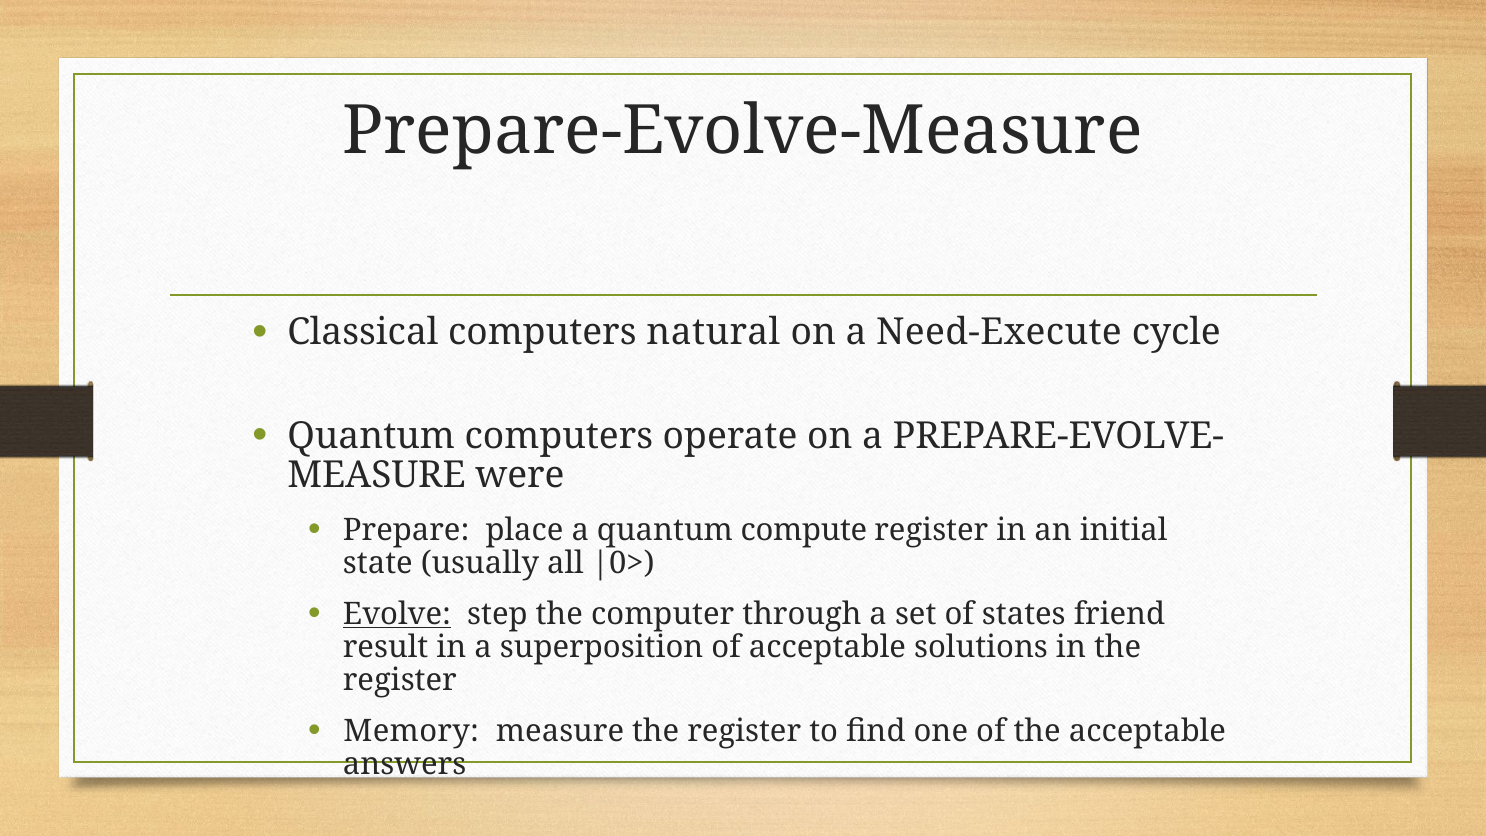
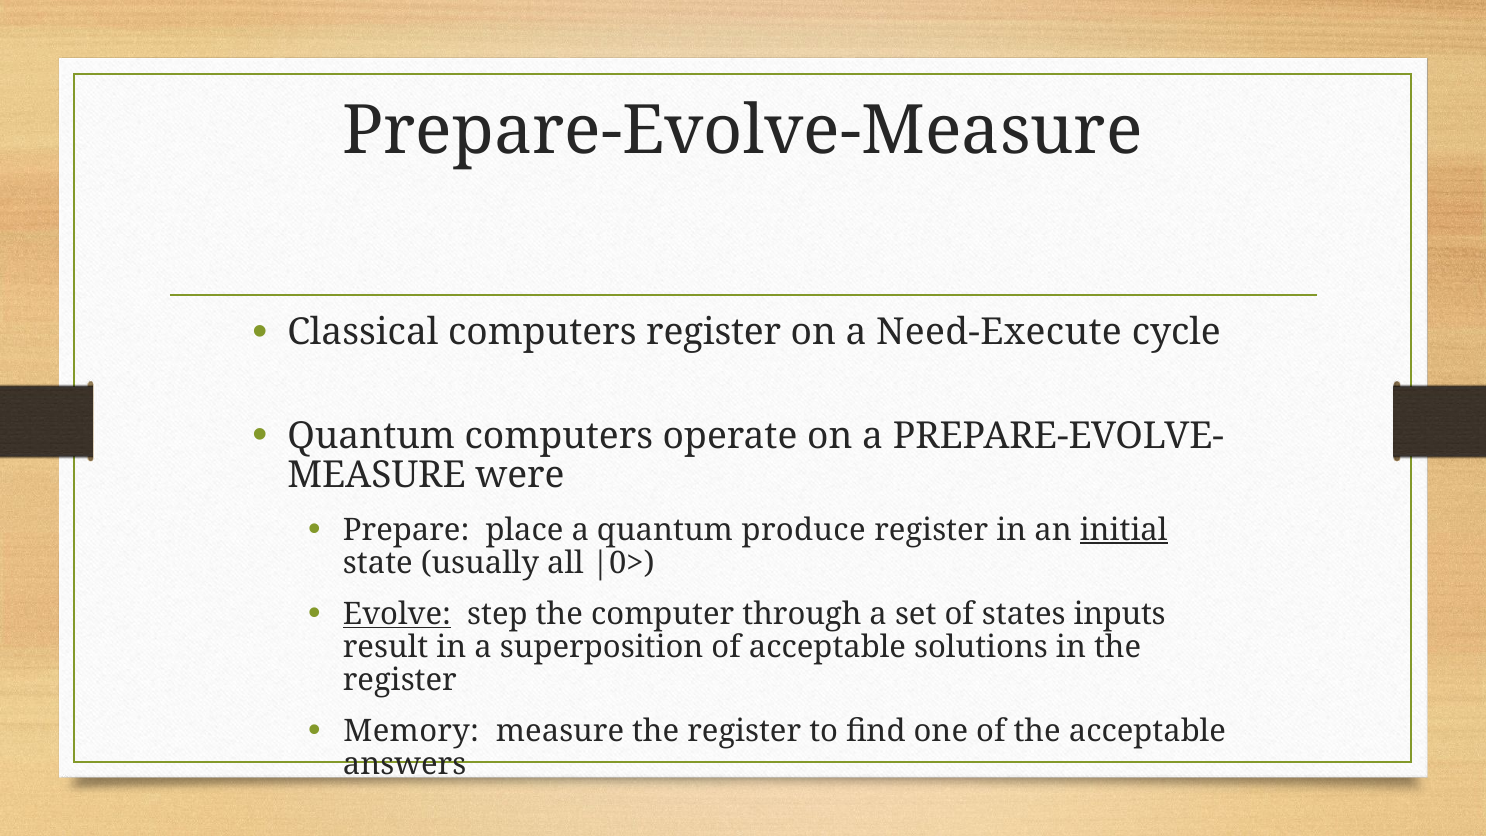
computers natural: natural -> register (714, 332)
compute: compute -> produce (804, 530)
initial underline: none -> present (1124, 530)
friend: friend -> inputs (1120, 614)
